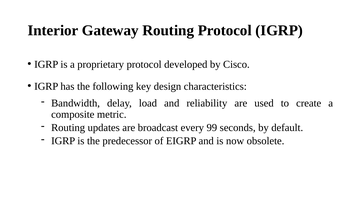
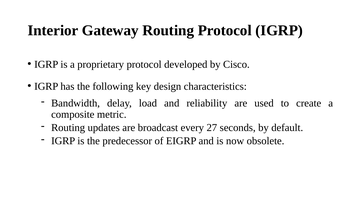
99: 99 -> 27 (212, 128)
